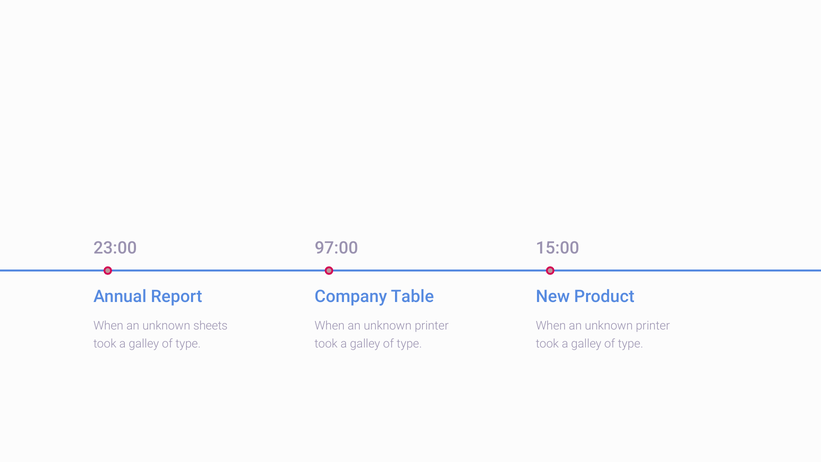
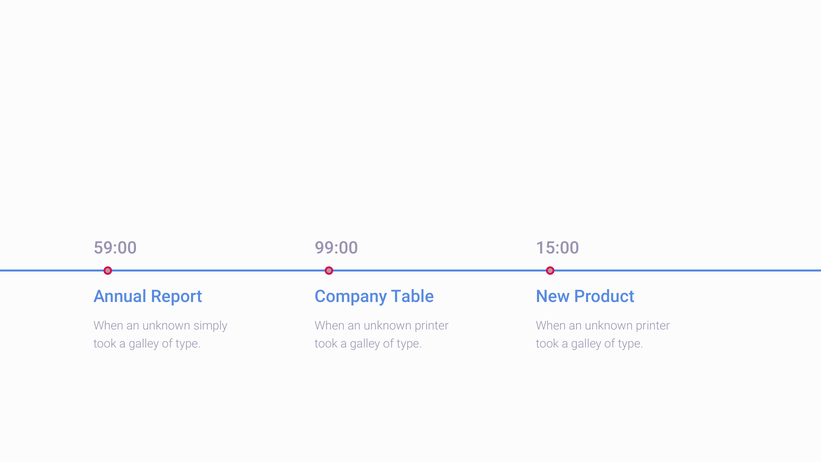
23:00: 23:00 -> 59:00 (115, 248)
97:00: 97:00 -> 99:00 (336, 248)
sheets: sheets -> simply (210, 326)
